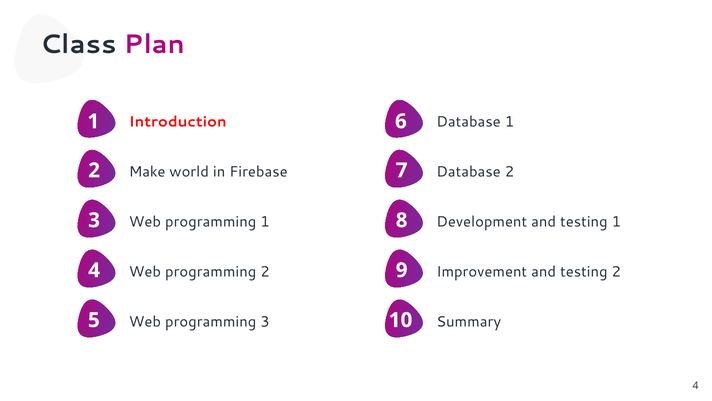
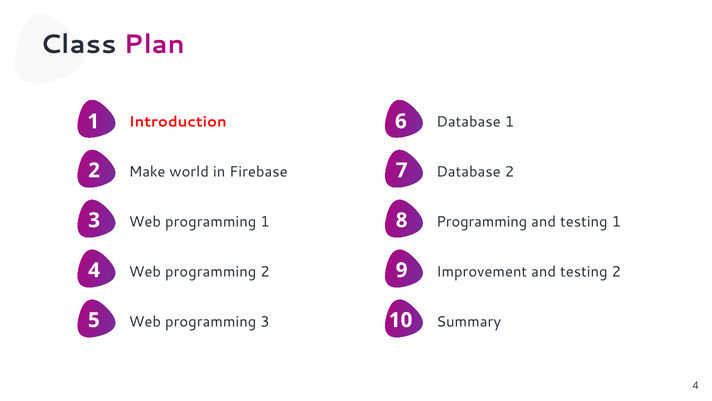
Development: Development -> Programming (482, 222)
